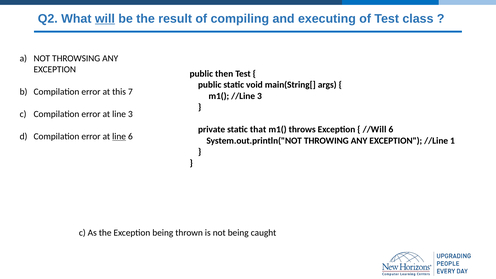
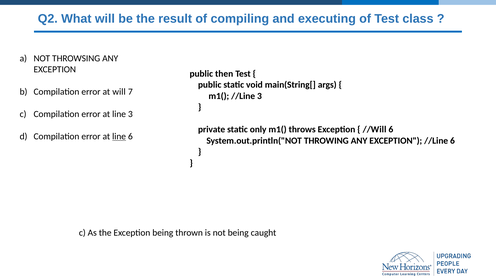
will underline: present -> none (105, 19)
at this: this -> will (119, 92)
that: that -> only (258, 129)
//Line 1: 1 -> 6 (453, 141)
